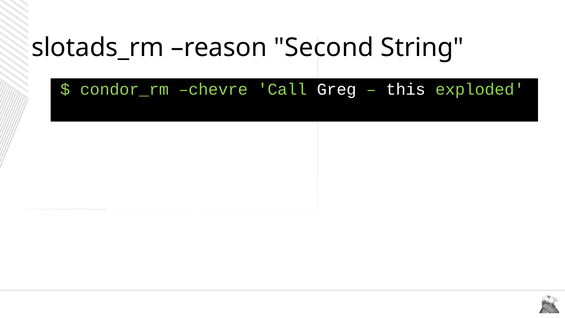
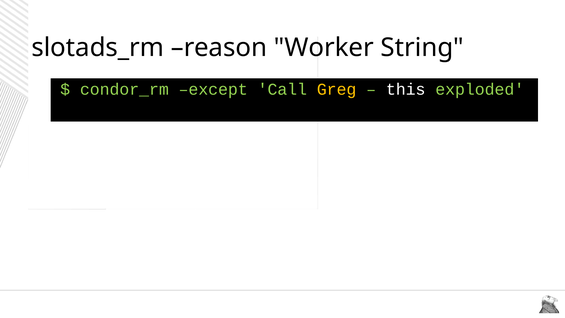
Second: Second -> Worker (324, 47)
chevre: chevre -> except (213, 89)
Greg colour: white -> yellow (337, 89)
